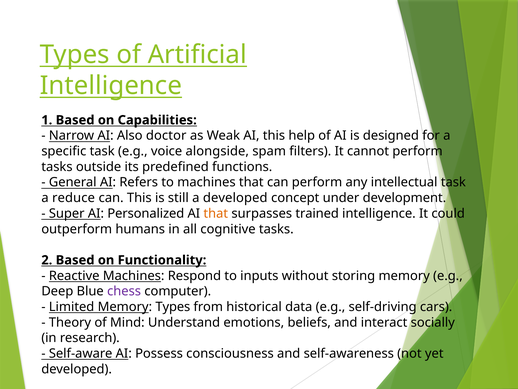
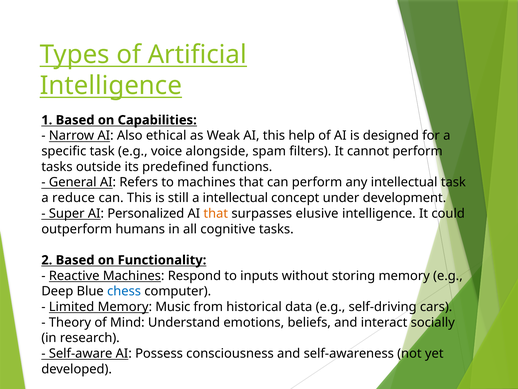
doctor: doctor -> ethical (166, 136)
a developed: developed -> intellectual (235, 198)
trained: trained -> elusive (317, 213)
chess colour: purple -> blue (124, 291)
Memory Types: Types -> Music (173, 306)
